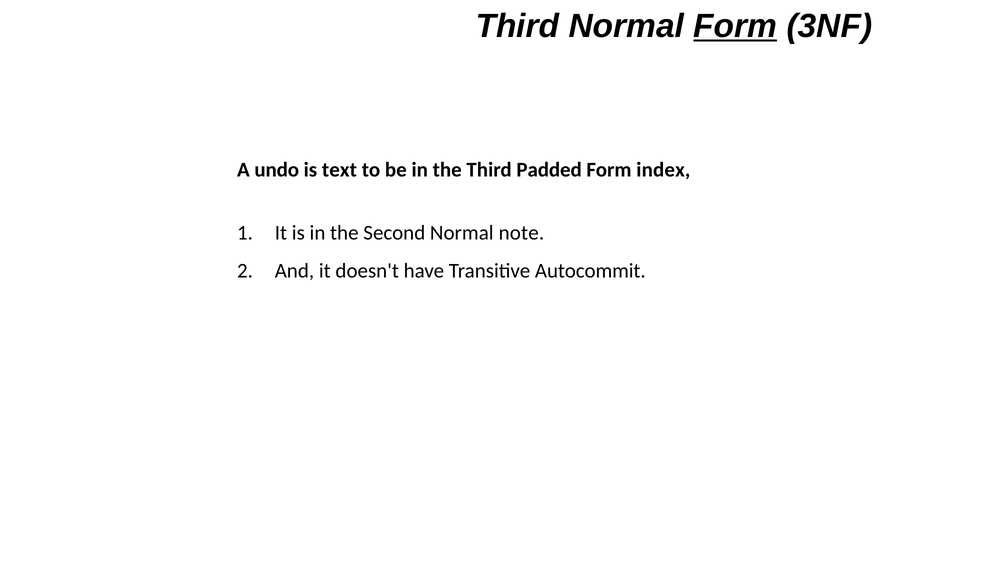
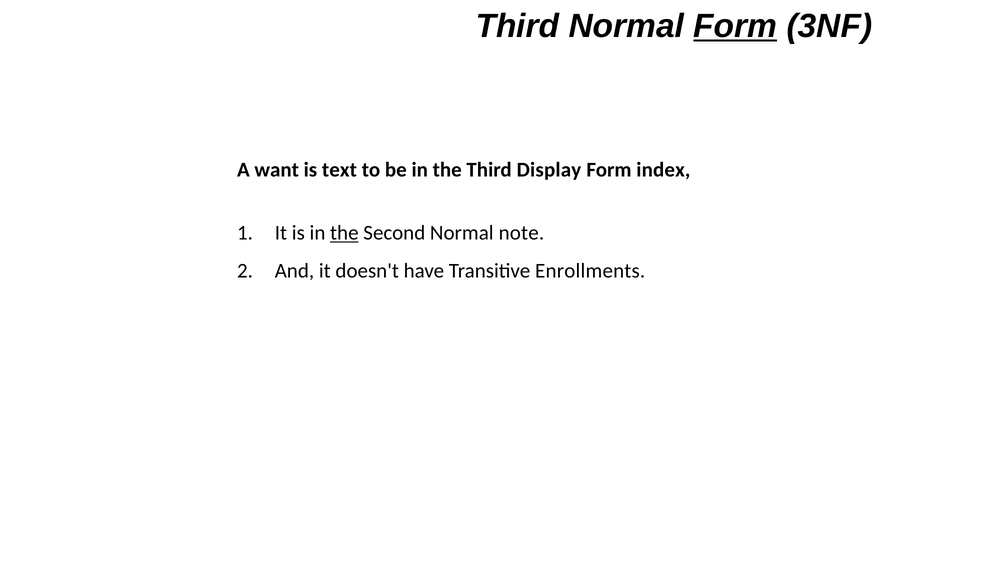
undo: undo -> want (277, 170)
Padded: Padded -> Display (549, 170)
the underline: none -> present (344, 233)
Autocommit: Autocommit -> Enrollments (590, 271)
